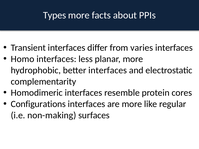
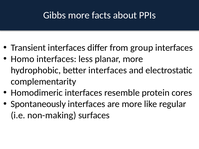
Types: Types -> Gibbs (55, 15)
varies: varies -> group (142, 48)
Configurations: Configurations -> Spontaneously (38, 104)
